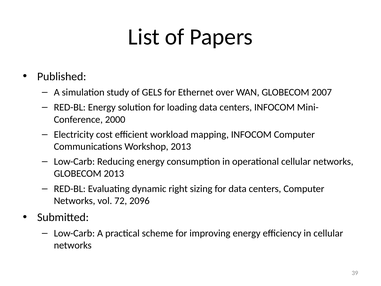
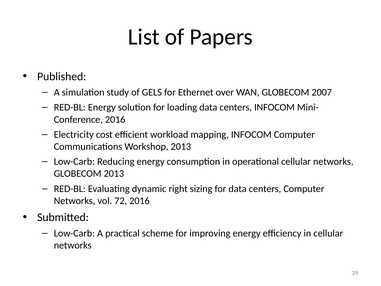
2000: 2000 -> 2016 (115, 119)
72 2096: 2096 -> 2016 (139, 201)
